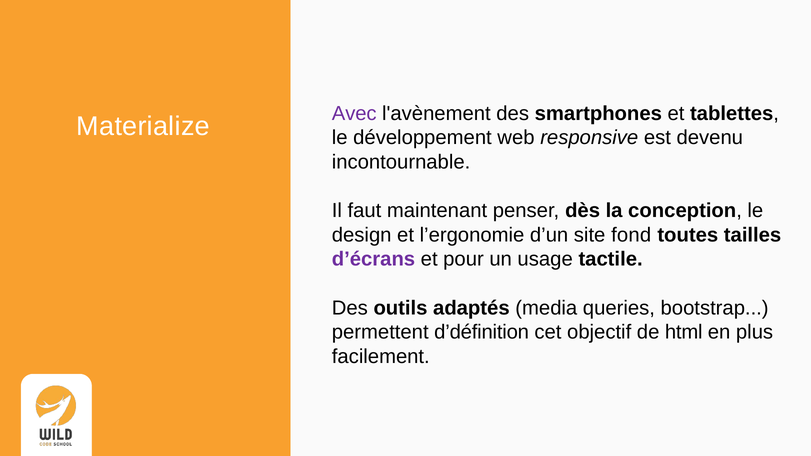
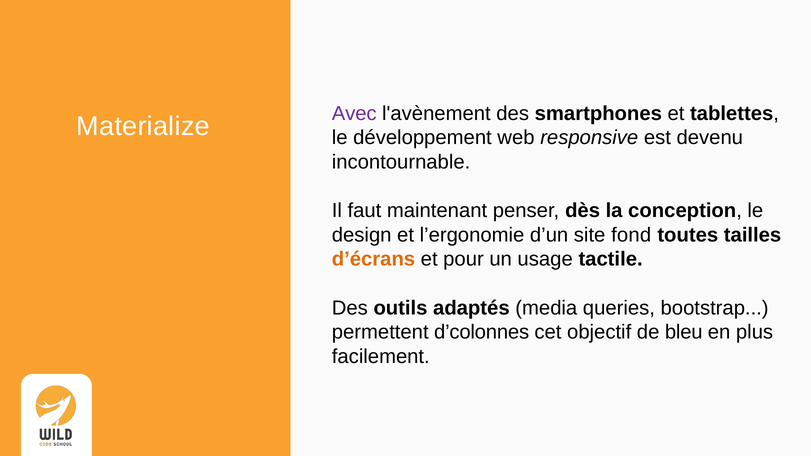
d’écrans colour: purple -> orange (374, 259)
d’définition: d’définition -> d’colonnes (482, 332)
html: html -> bleu (684, 332)
